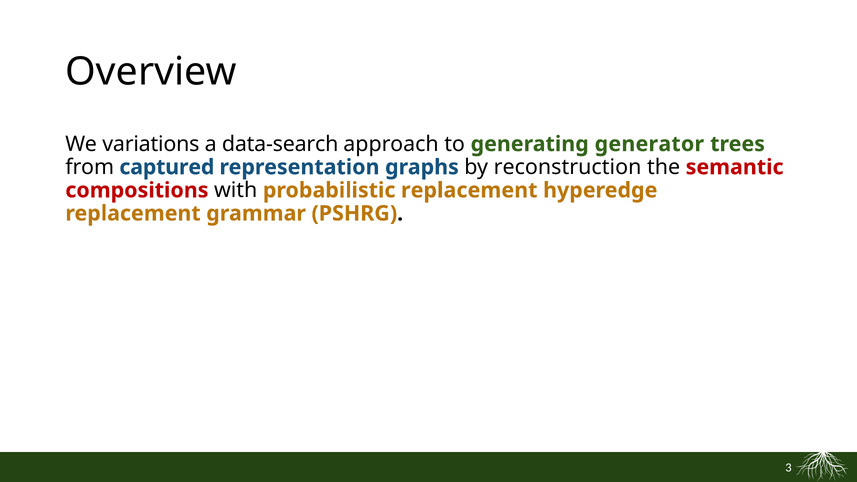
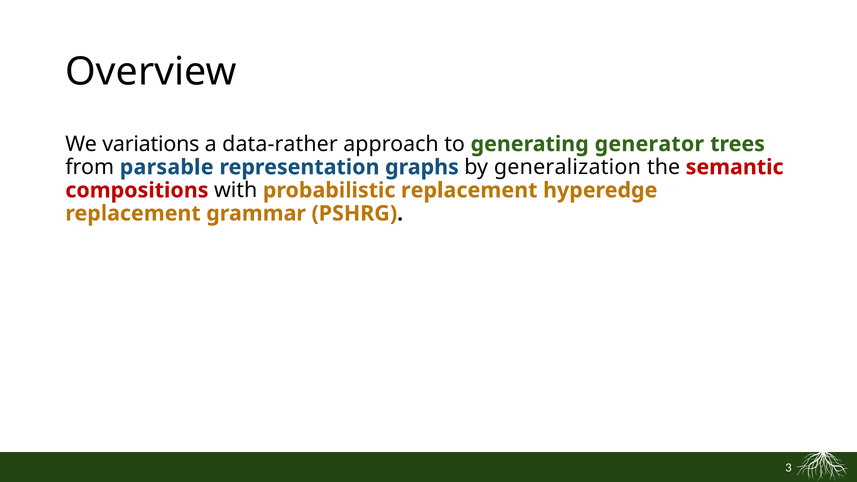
data-search: data-search -> data-rather (280, 144)
captured: captured -> parsable (167, 167)
reconstruction: reconstruction -> generalization (567, 167)
